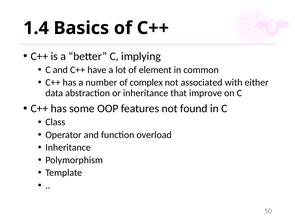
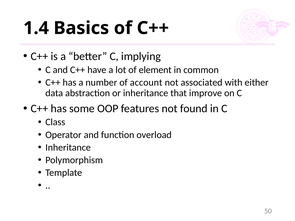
complex: complex -> account (146, 83)
